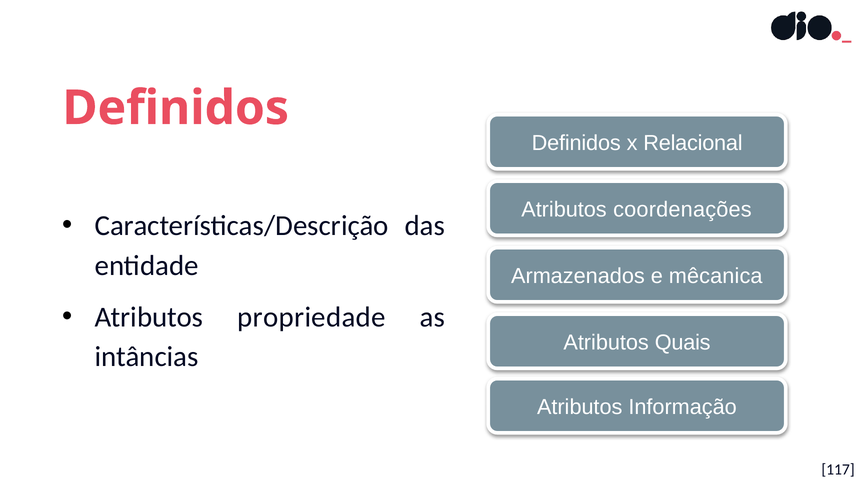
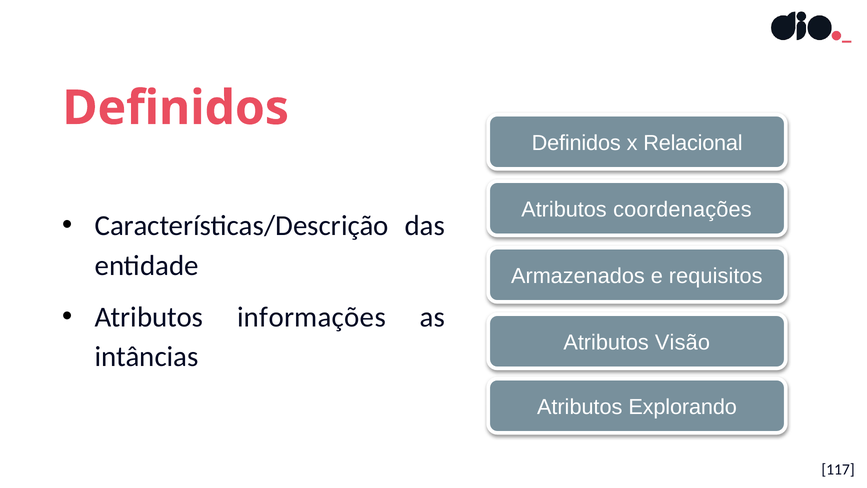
mêcanica: mêcanica -> requisitos (716, 276)
propriedade: propriedade -> informações (311, 317)
Quais: Quais -> Visão (682, 343)
Informação: Informação -> Explorando (683, 407)
